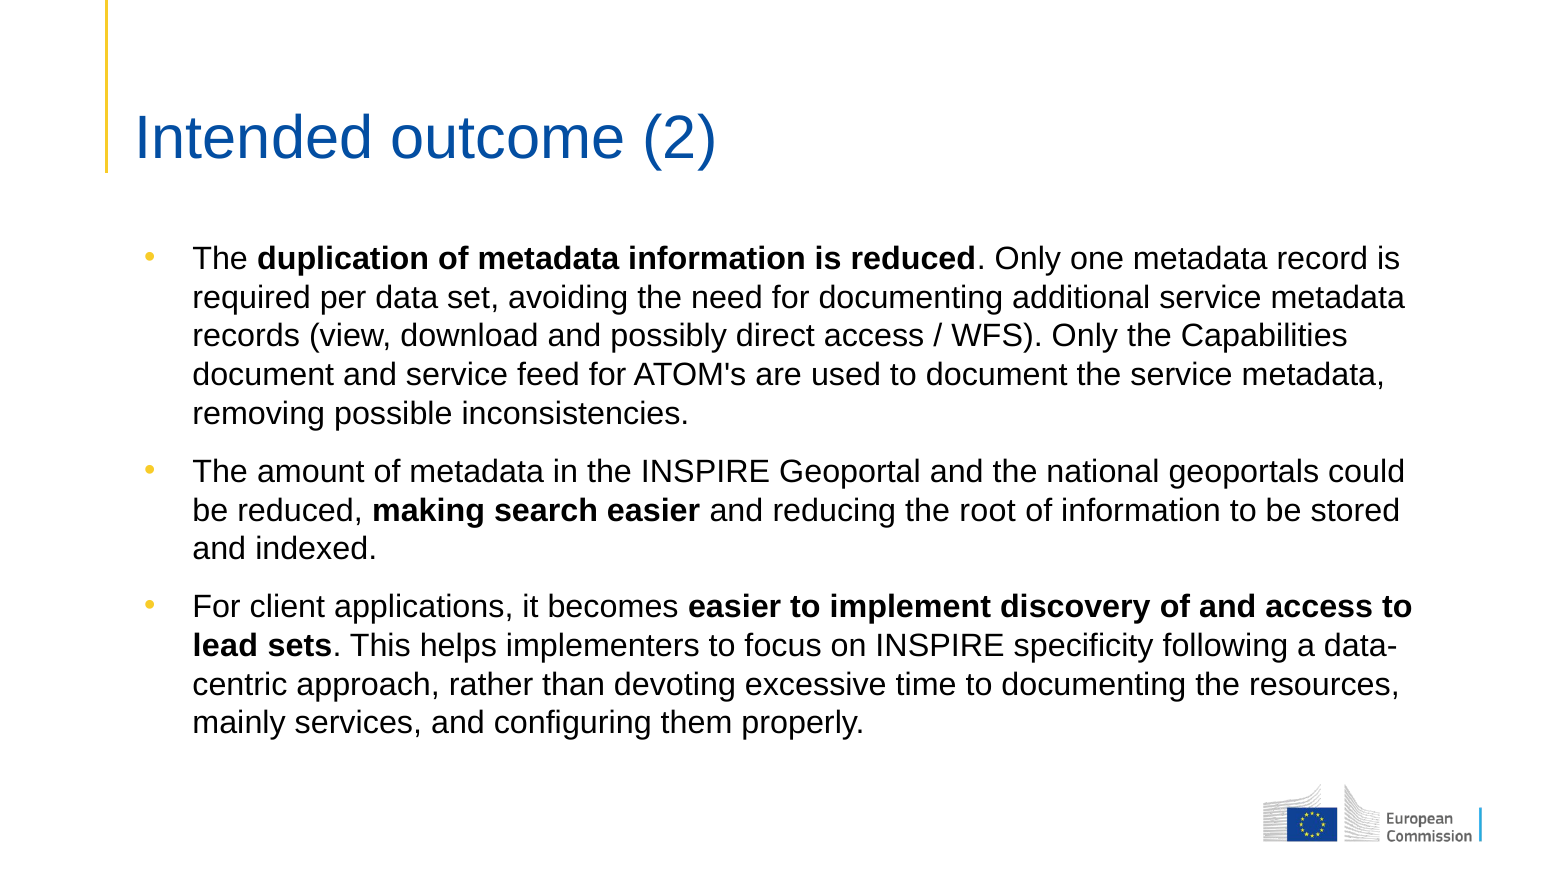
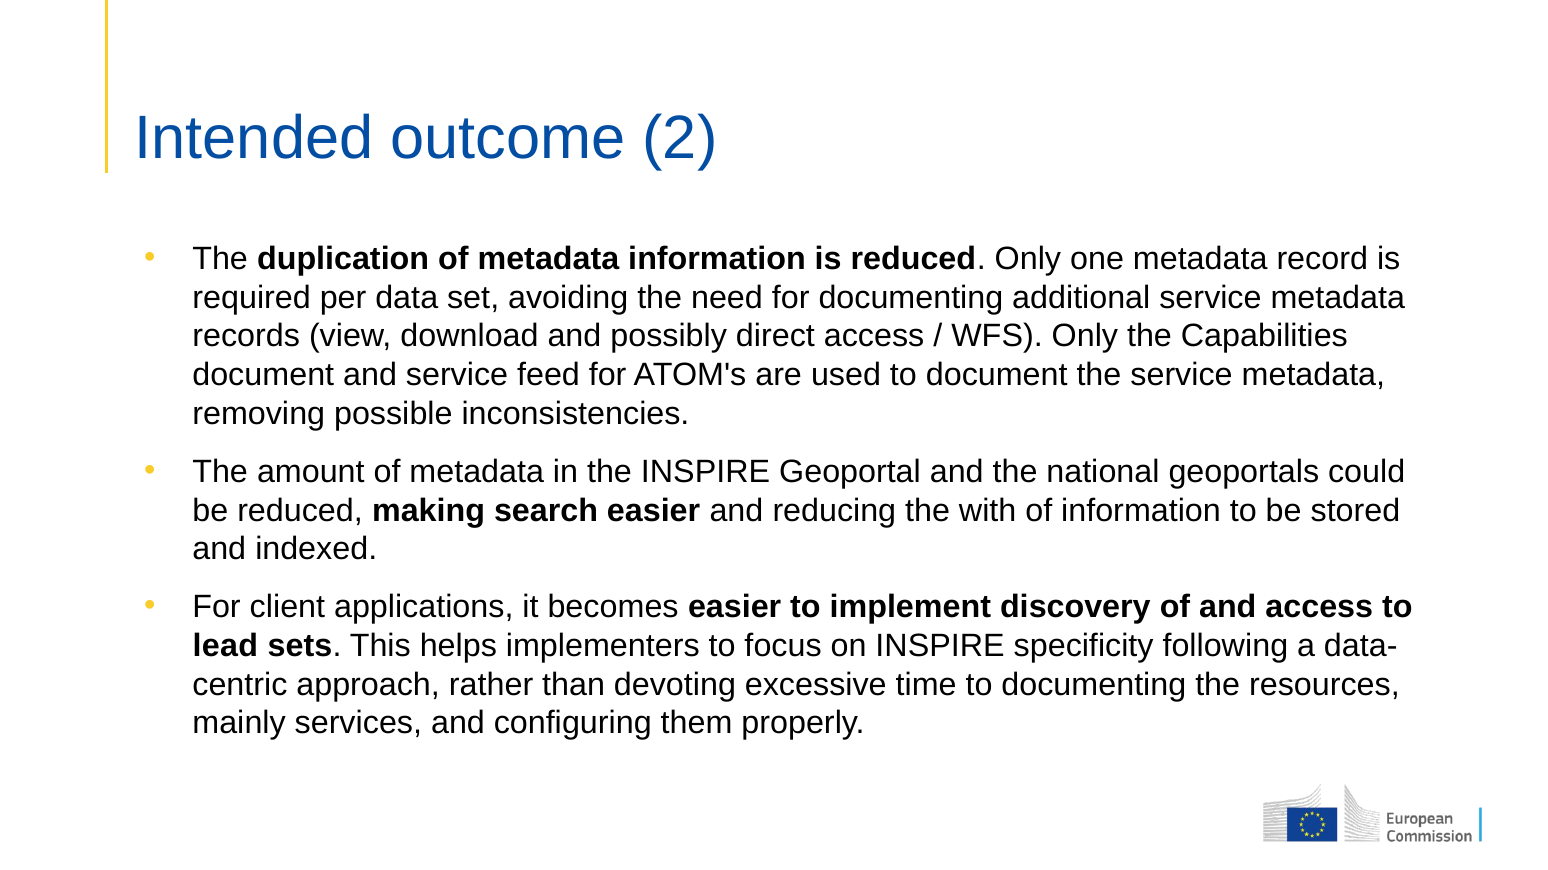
root: root -> with (988, 511)
